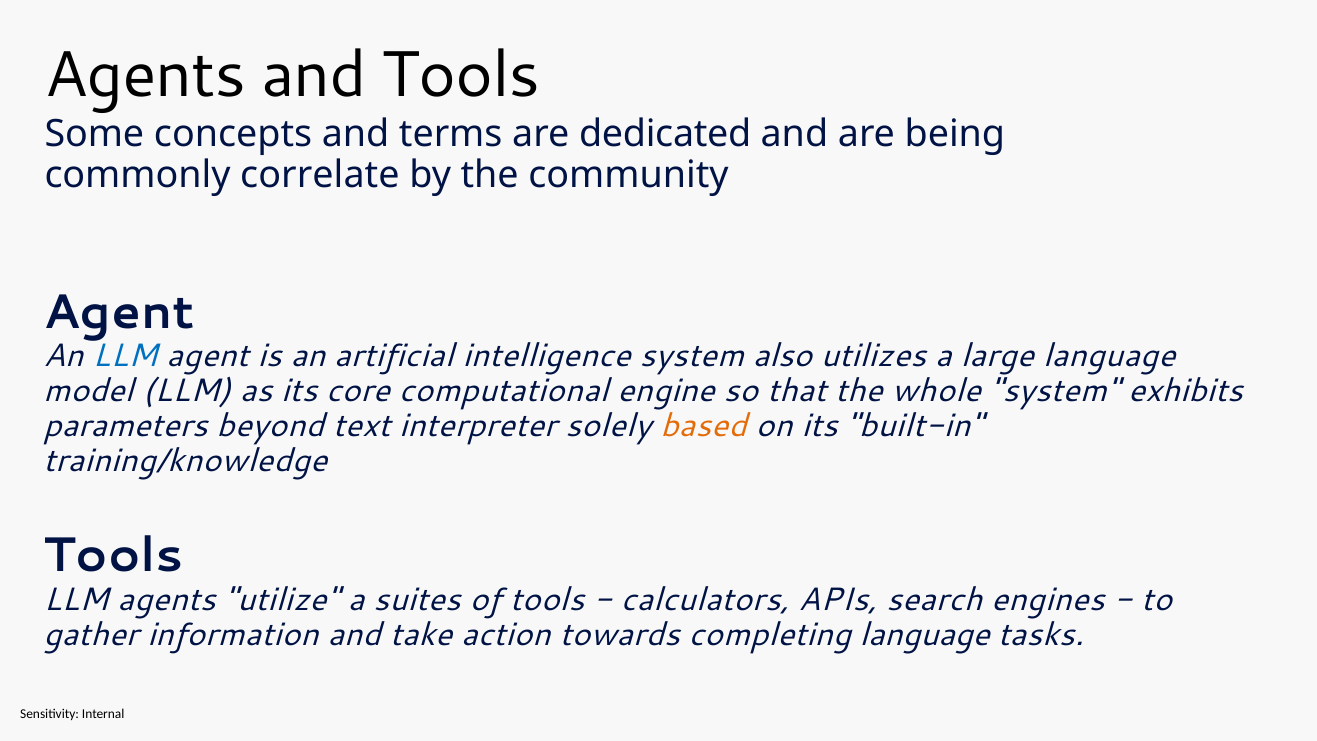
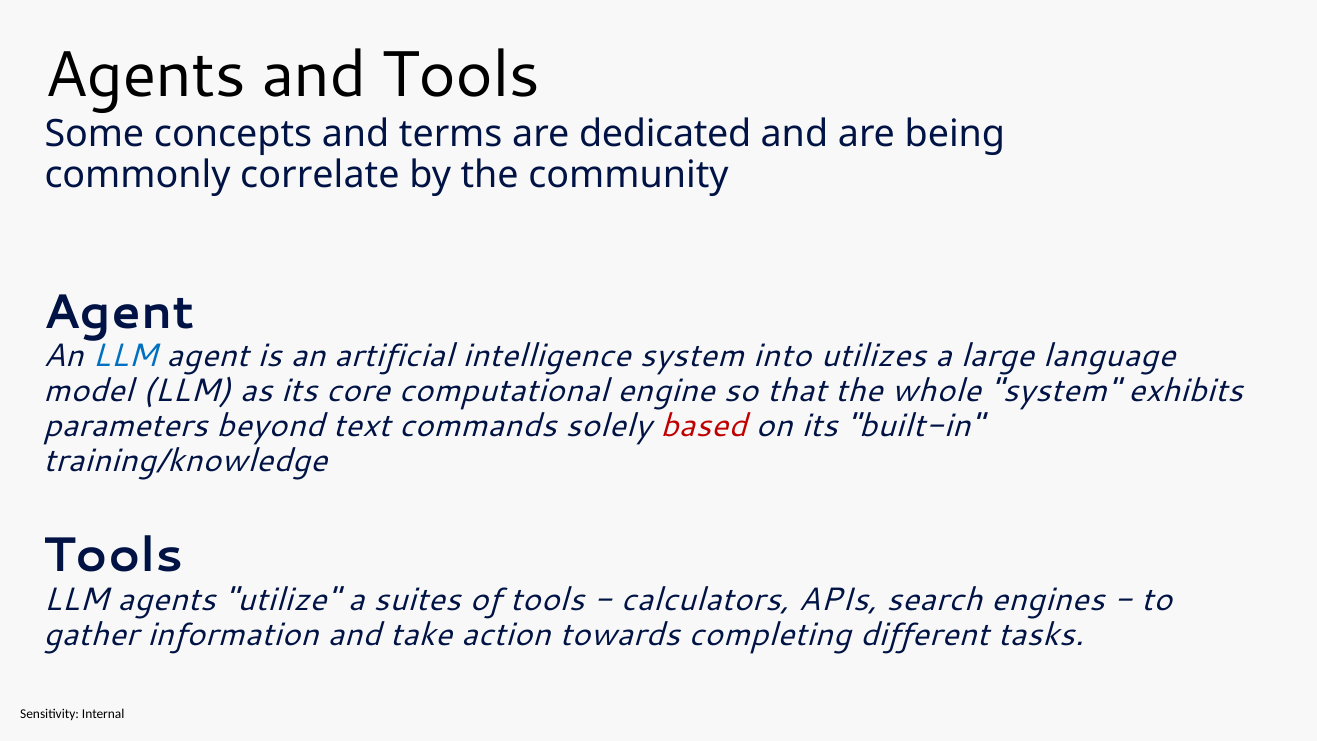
also: also -> into (782, 356)
interpreter: interpreter -> commands (478, 425)
based colour: orange -> red (704, 425)
completing language: language -> different (925, 634)
